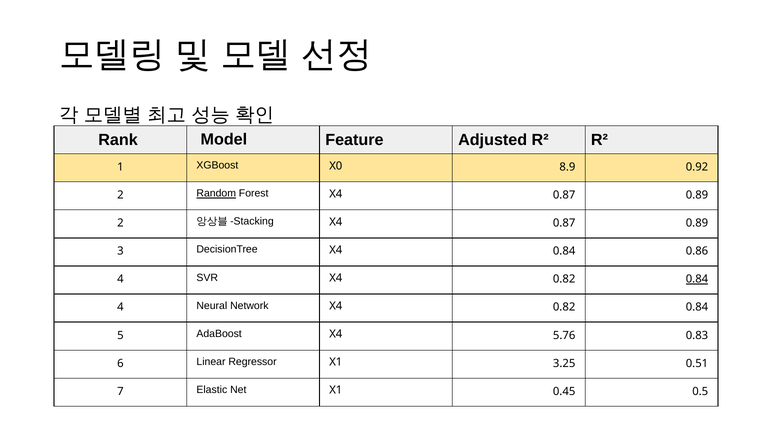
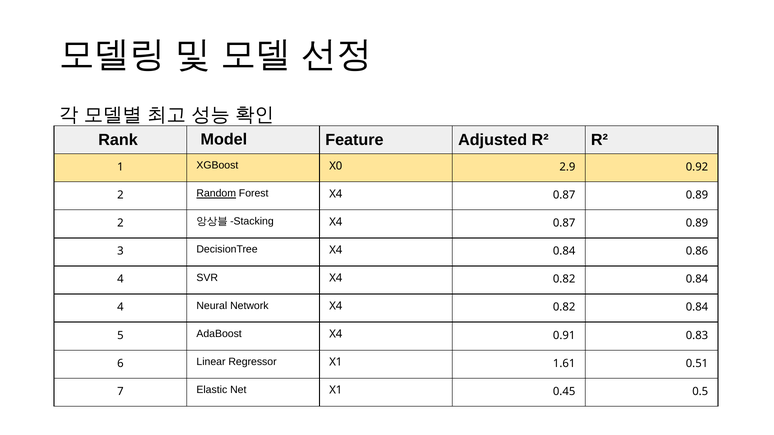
8.9: 8.9 -> 2.9 (567, 167)
0.84 underline: present -> none (697, 279)
5.76: 5.76 -> 0.91 (564, 336)
3.25: 3.25 -> 1.61 (564, 364)
